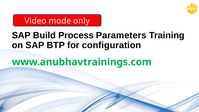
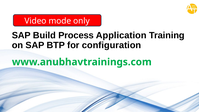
Parameters: Parameters -> Application (121, 35)
